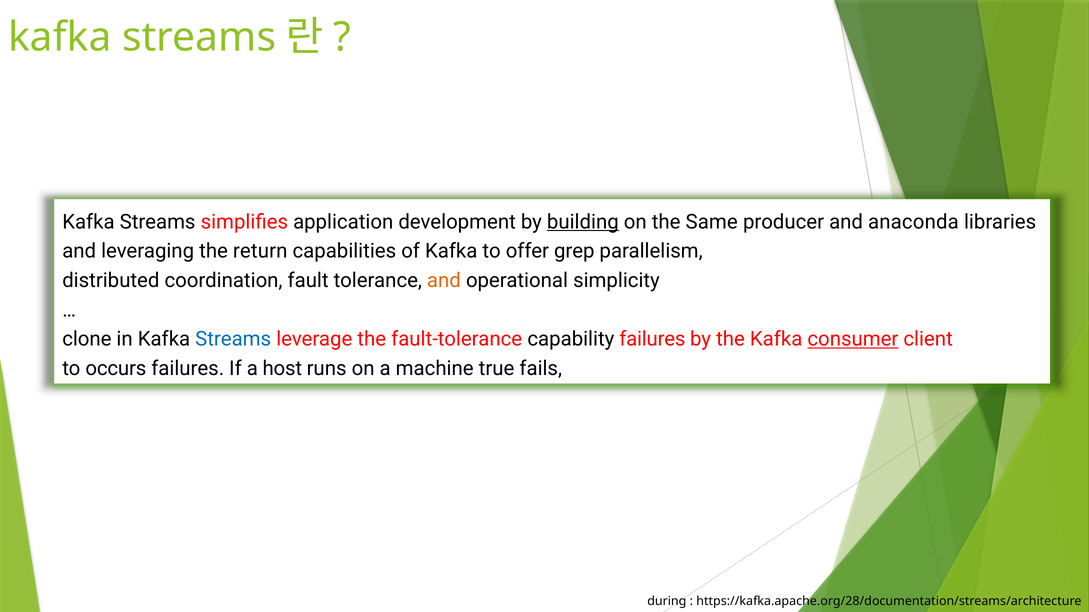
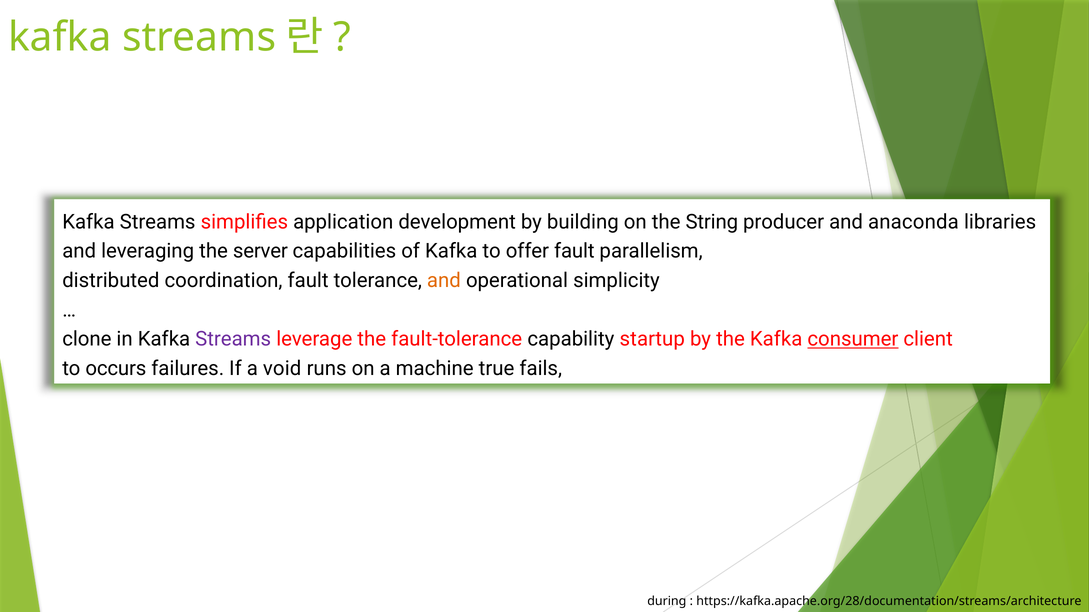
building underline: present -> none (583, 222)
Same: Same -> String (712, 222)
return: return -> server (260, 251)
offer grep: grep -> fault (574, 251)
Streams colour: blue -> purple (233, 340)
capability failures: failures -> startup (652, 340)
host: host -> void (282, 369)
